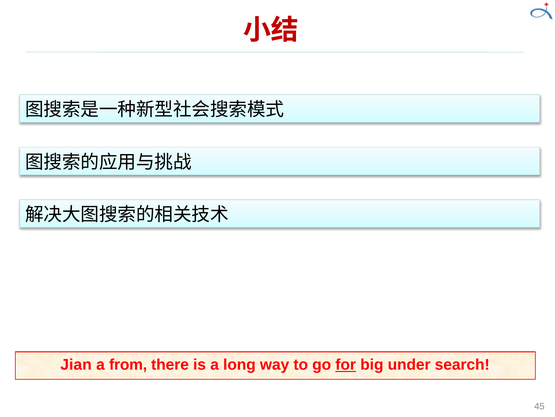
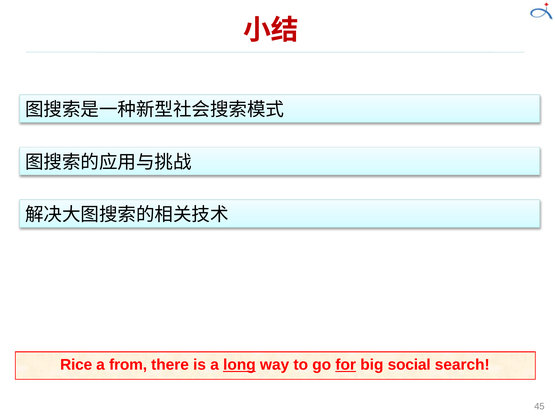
Jian: Jian -> Rice (76, 364)
long underline: none -> present (239, 364)
under: under -> social (409, 364)
